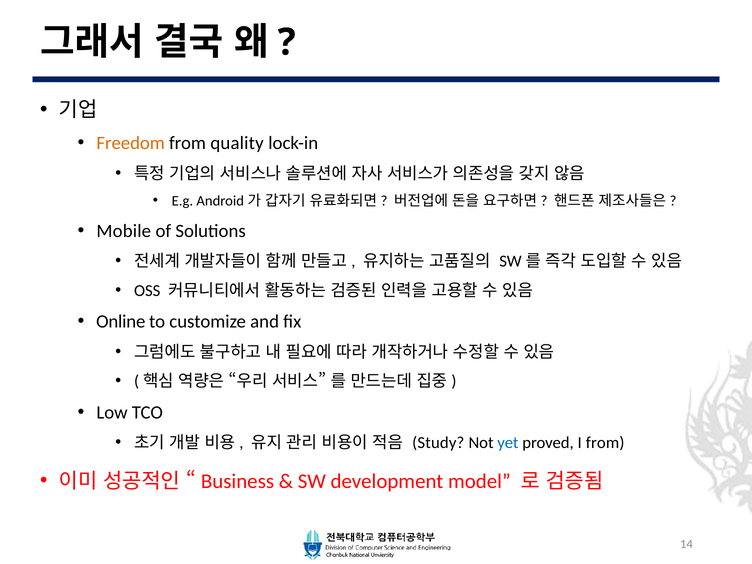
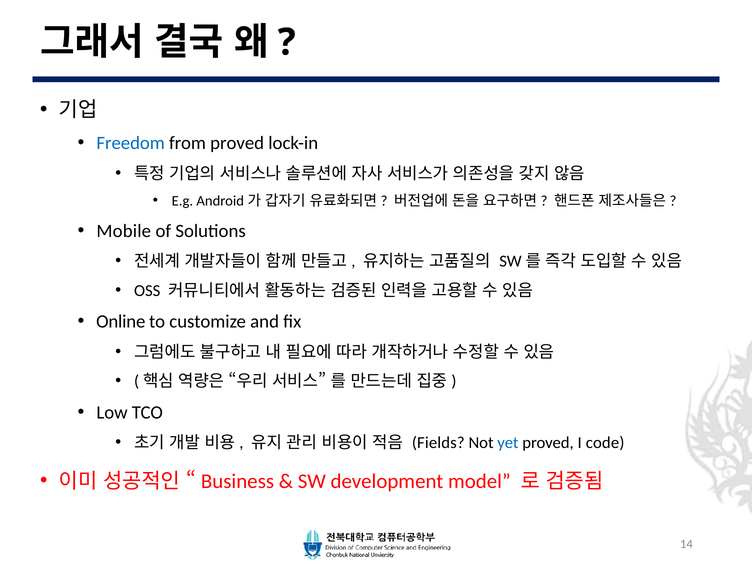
Freedom colour: orange -> blue (131, 143)
from quality: quality -> proved (237, 143)
Study: Study -> Fields (438, 443)
I from: from -> code (605, 443)
